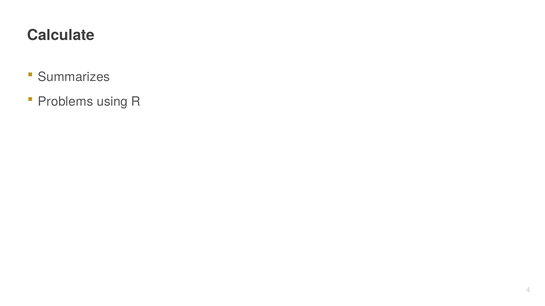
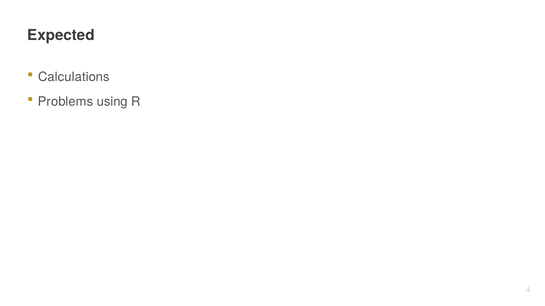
Calculate: Calculate -> Expected (61, 35)
Summarizes: Summarizes -> Calculations (74, 77)
